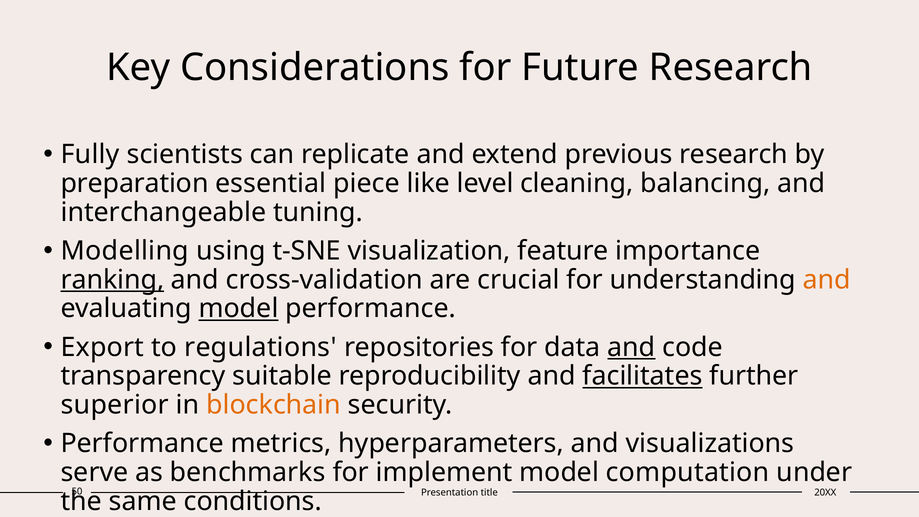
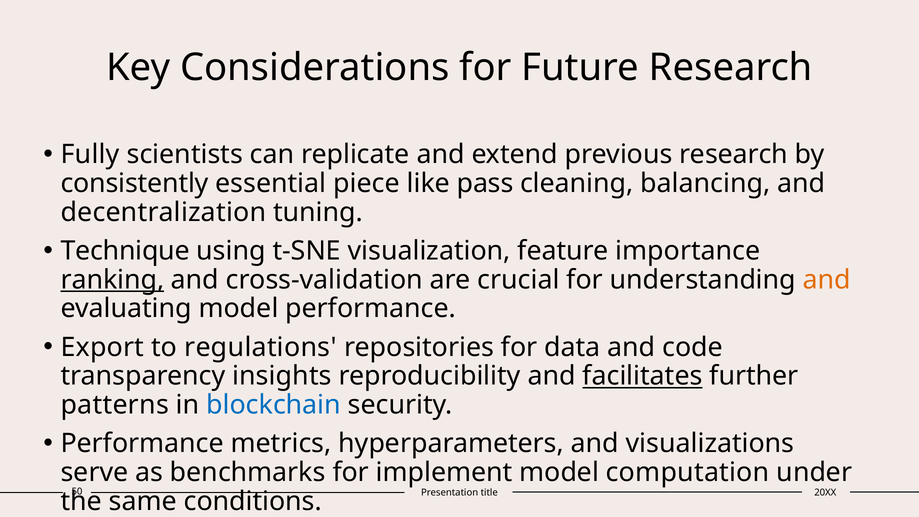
preparation: preparation -> consistently (135, 183)
level: level -> pass (485, 183)
interchangeable: interchangeable -> decentralization (163, 212)
Modelling: Modelling -> Technique (125, 251)
model underline: present -> none (239, 309)
and underline: present -> none (631, 347)
suitable: suitable -> insights (282, 376)
superior: superior -> patterns (115, 405)
blockchain colour: orange -> blue (274, 405)
